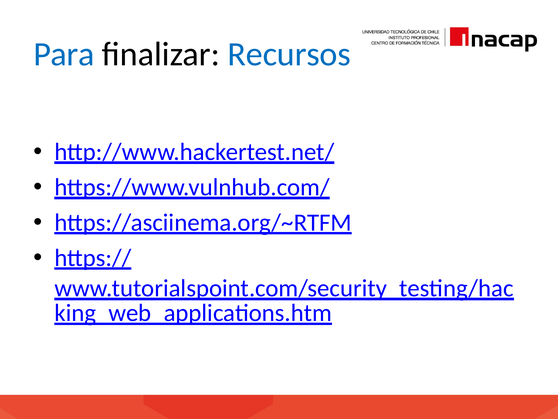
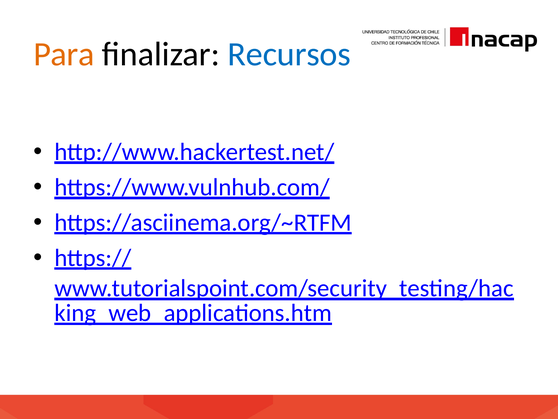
Para colour: blue -> orange (64, 54)
